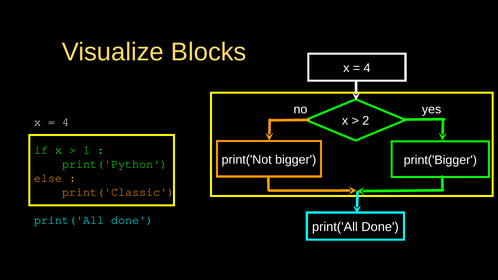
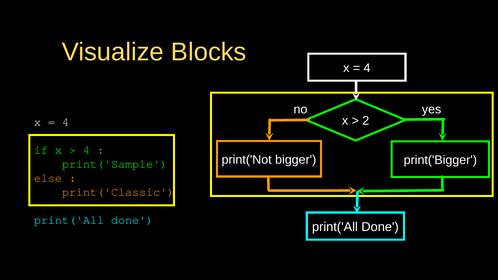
1: 1 -> 4 (87, 150)
print('Python: print('Python -> print('Sample (115, 164)
